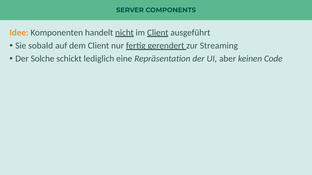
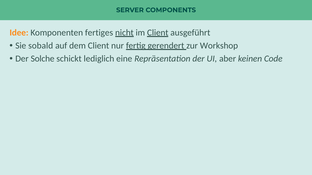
handelt: handelt -> fertiges (99, 33)
Streaming: Streaming -> Workshop (219, 46)
